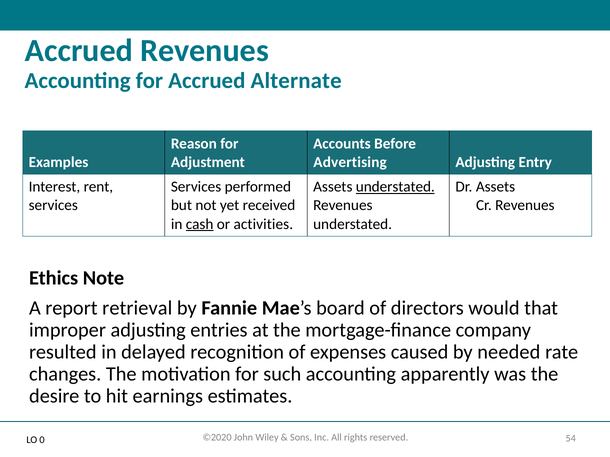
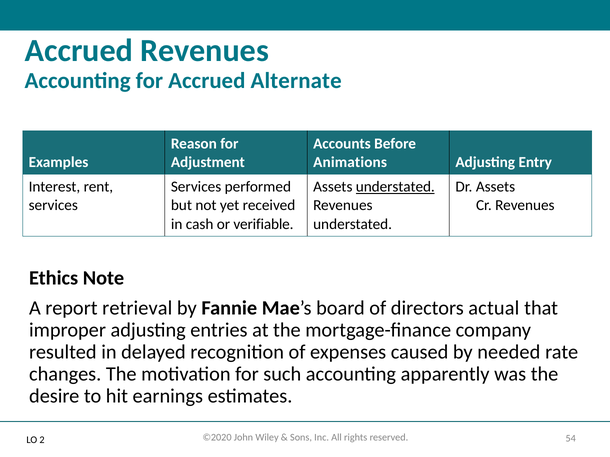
Advertising: Advertising -> Animations (350, 162)
cash underline: present -> none (200, 224)
activities: activities -> verifiable (263, 224)
would: would -> actual (494, 309)
0: 0 -> 2 (42, 441)
